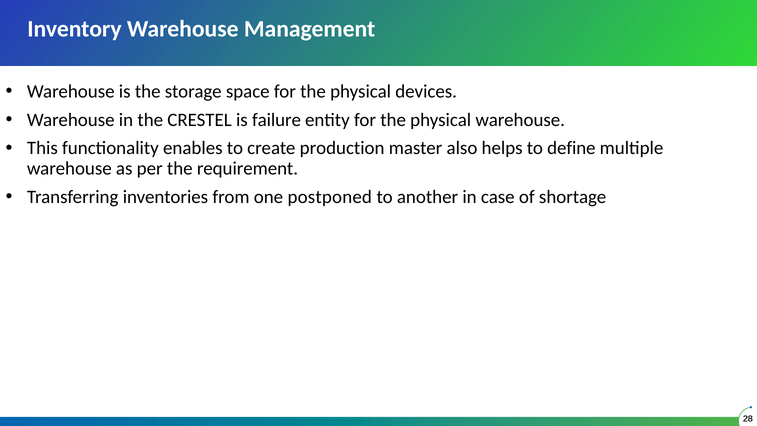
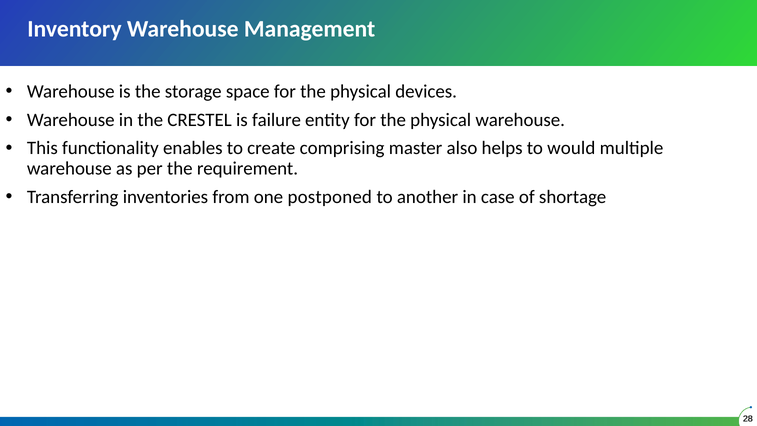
production: production -> comprising (342, 148)
define: define -> would (571, 148)
